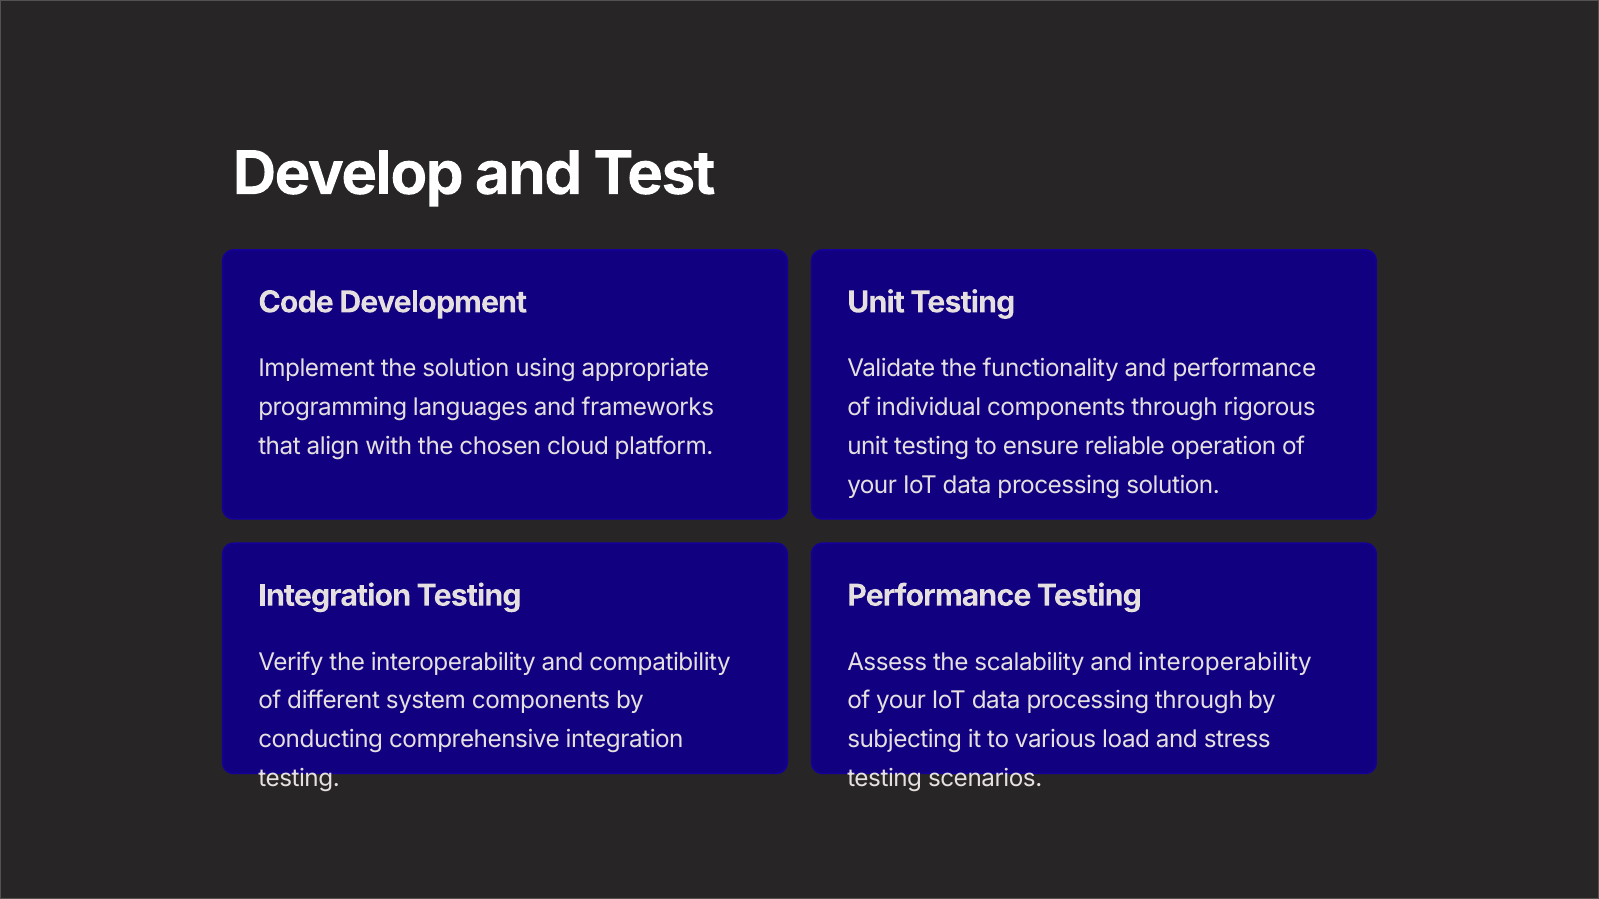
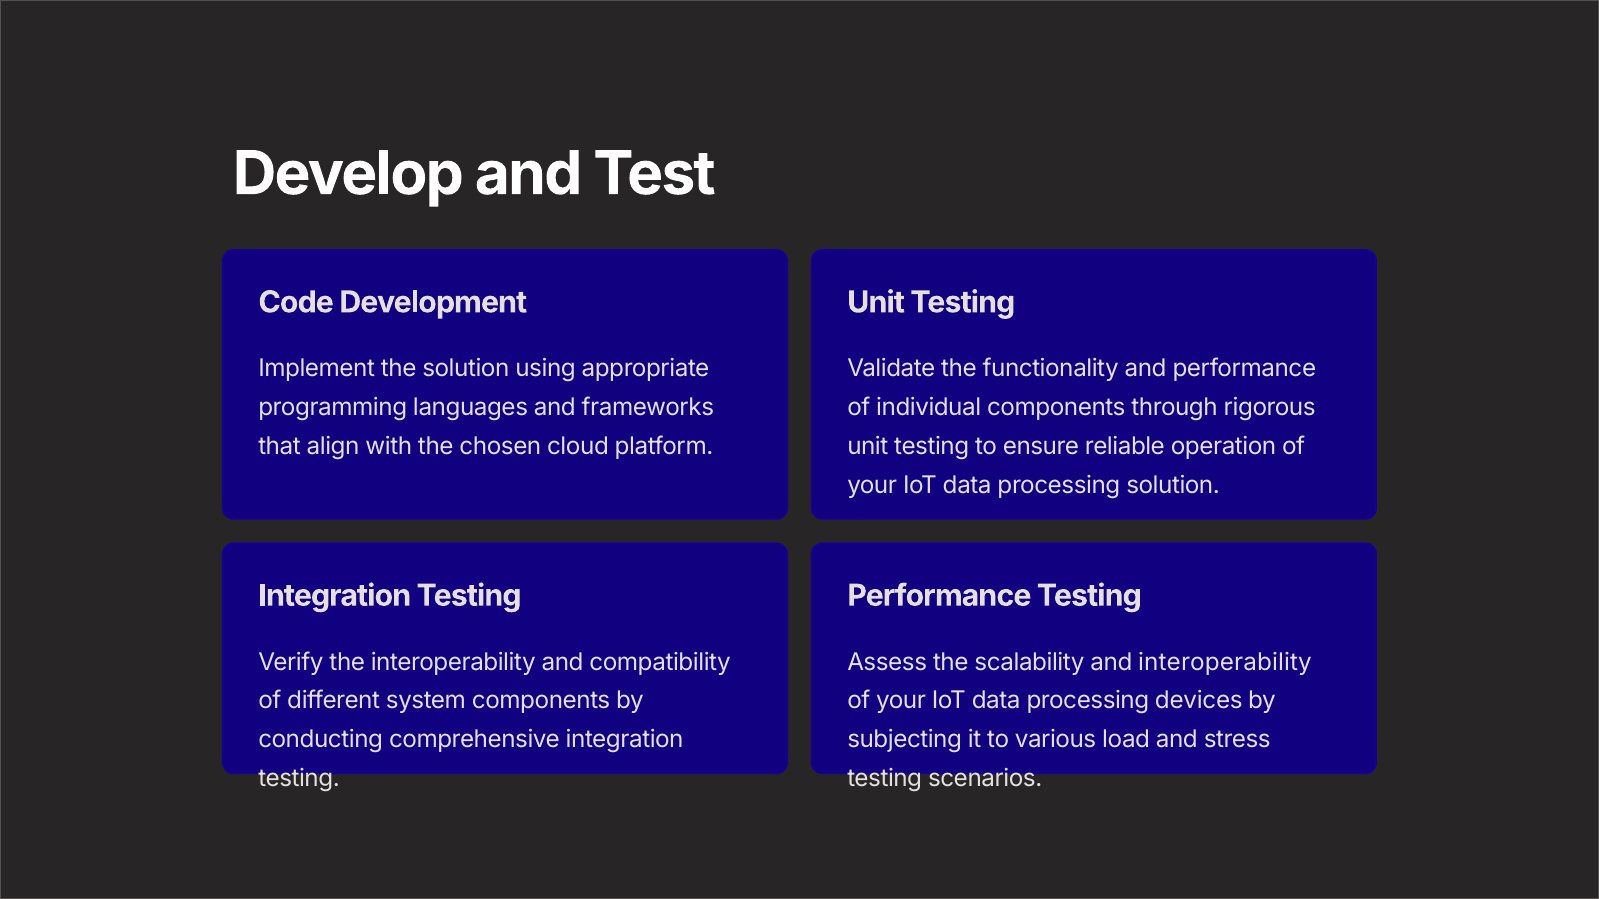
processing through: through -> devices (1199, 701)
